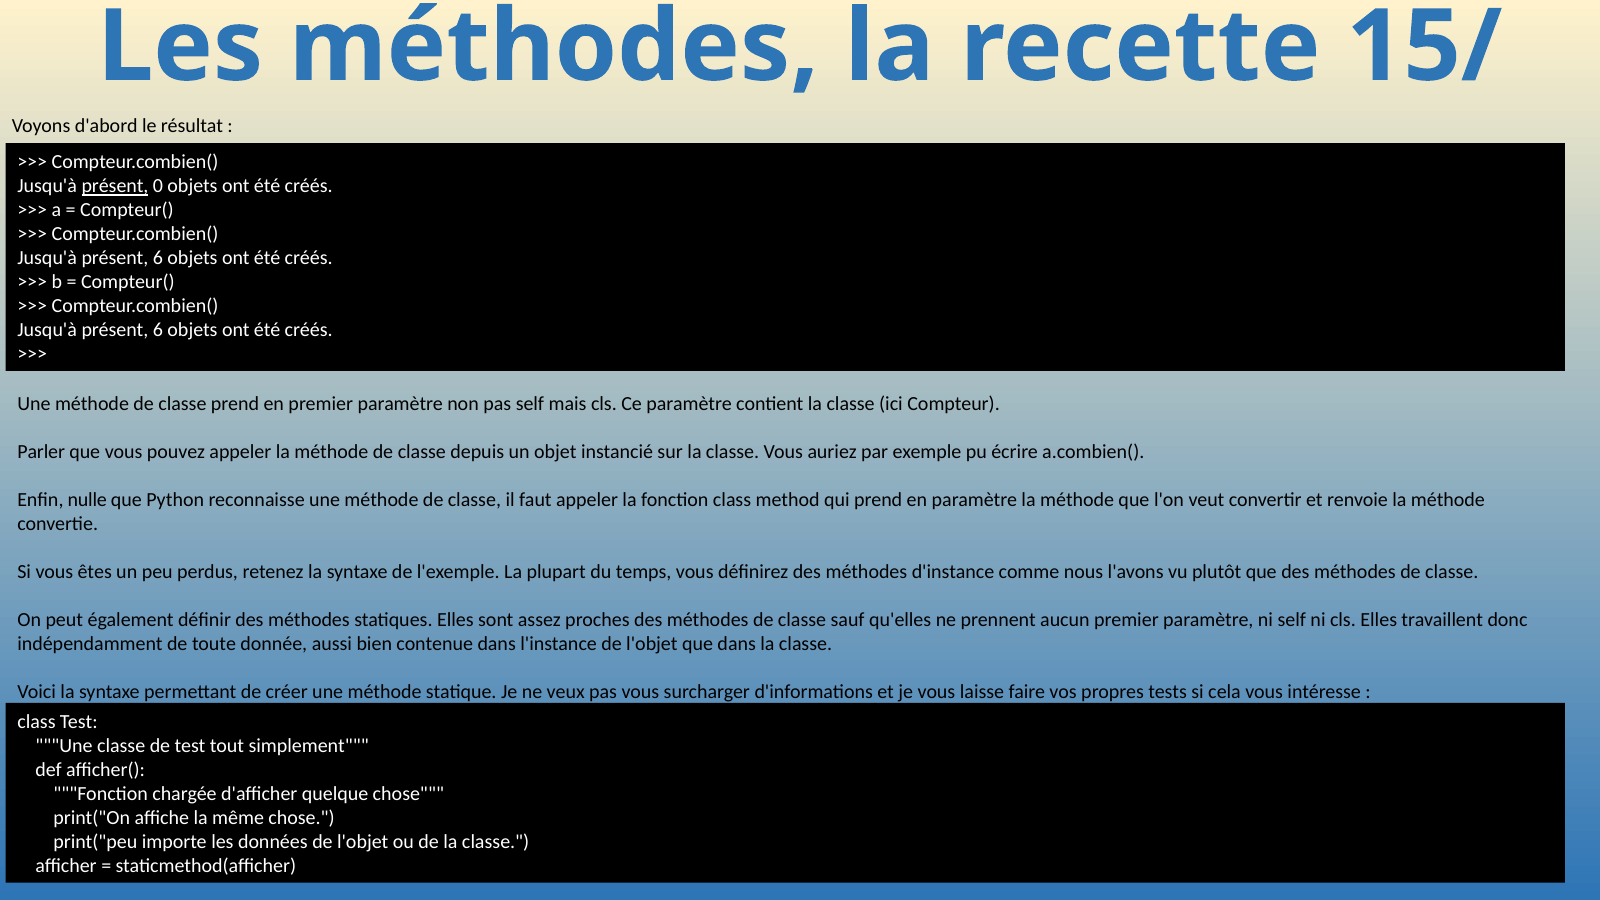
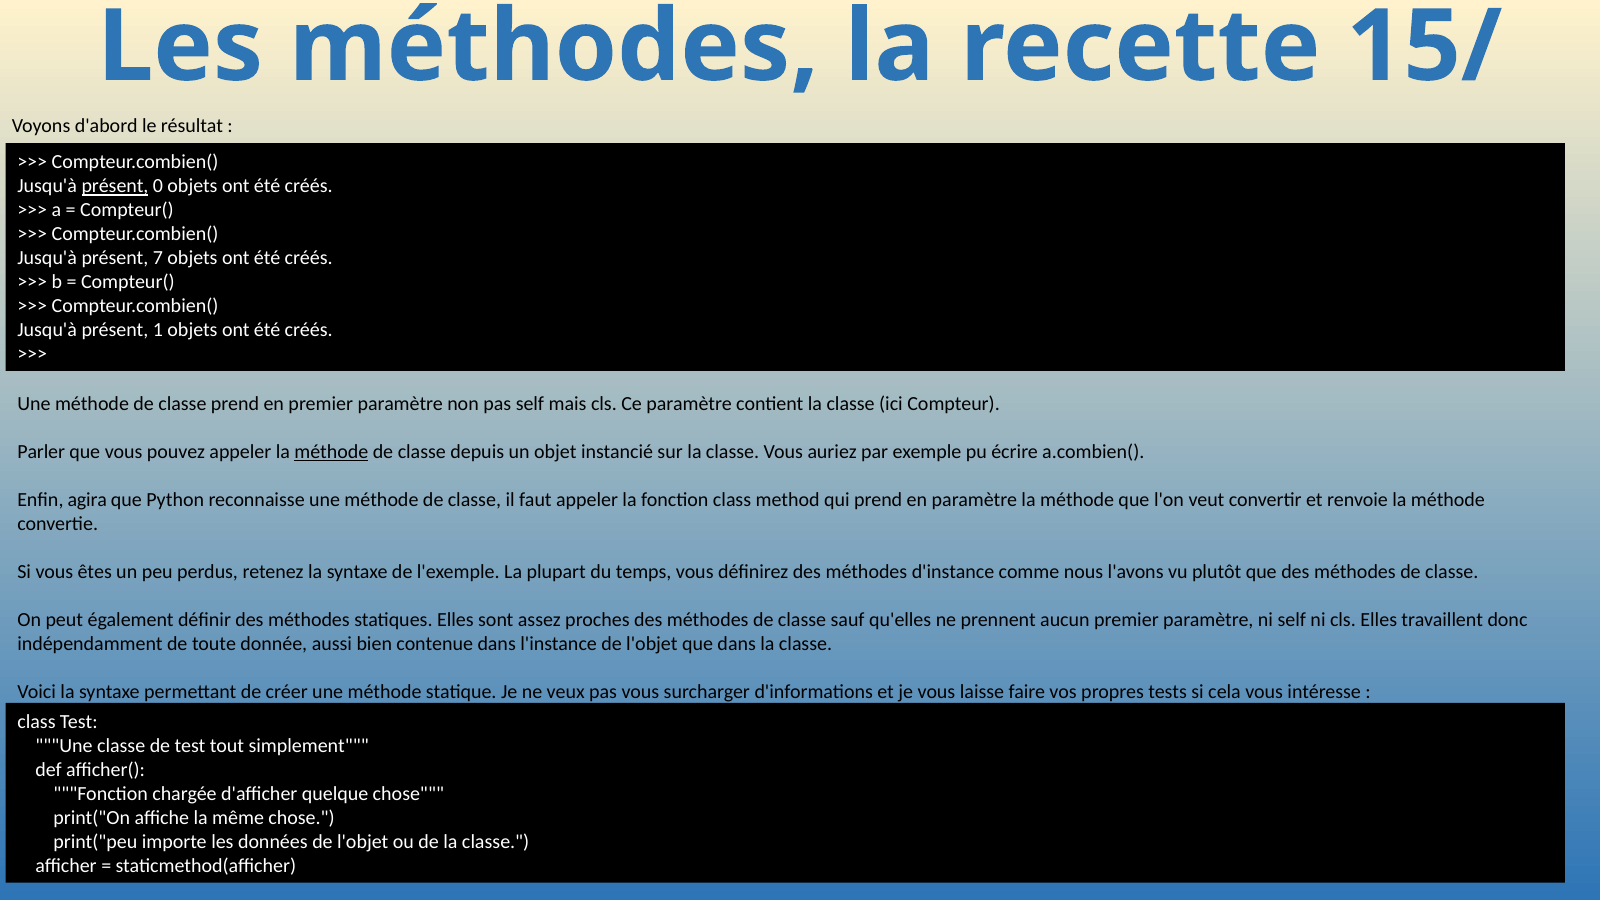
6: 6 -> 7 (158, 258)
6: 6 -> 1 (158, 330)
méthode underline: none -> present (331, 452)
nulle: nulle -> agira (87, 500)
